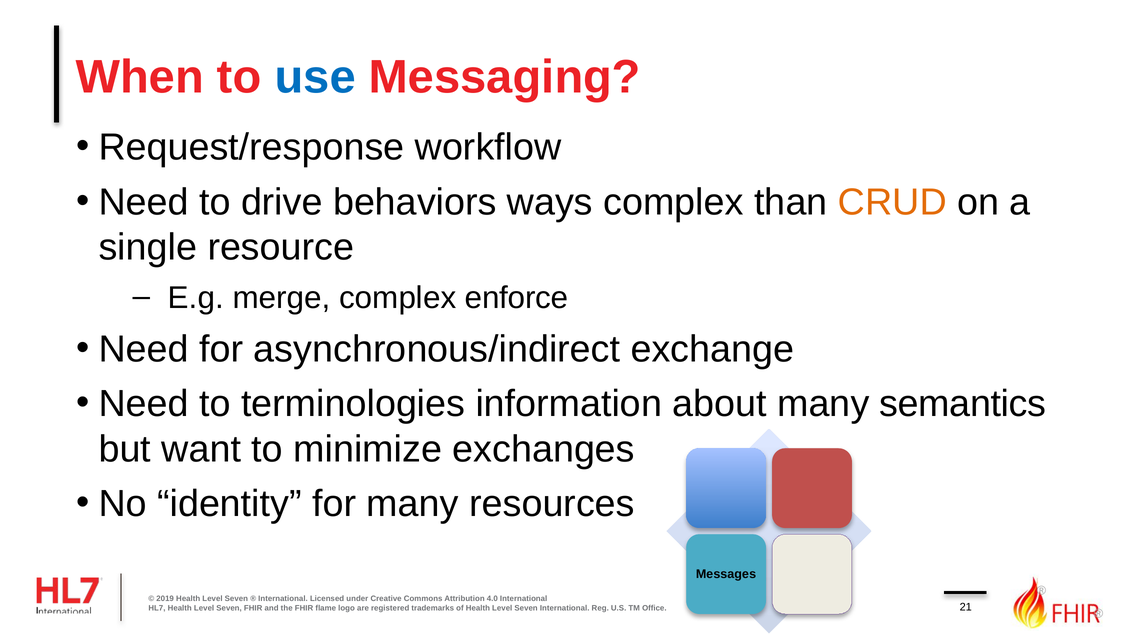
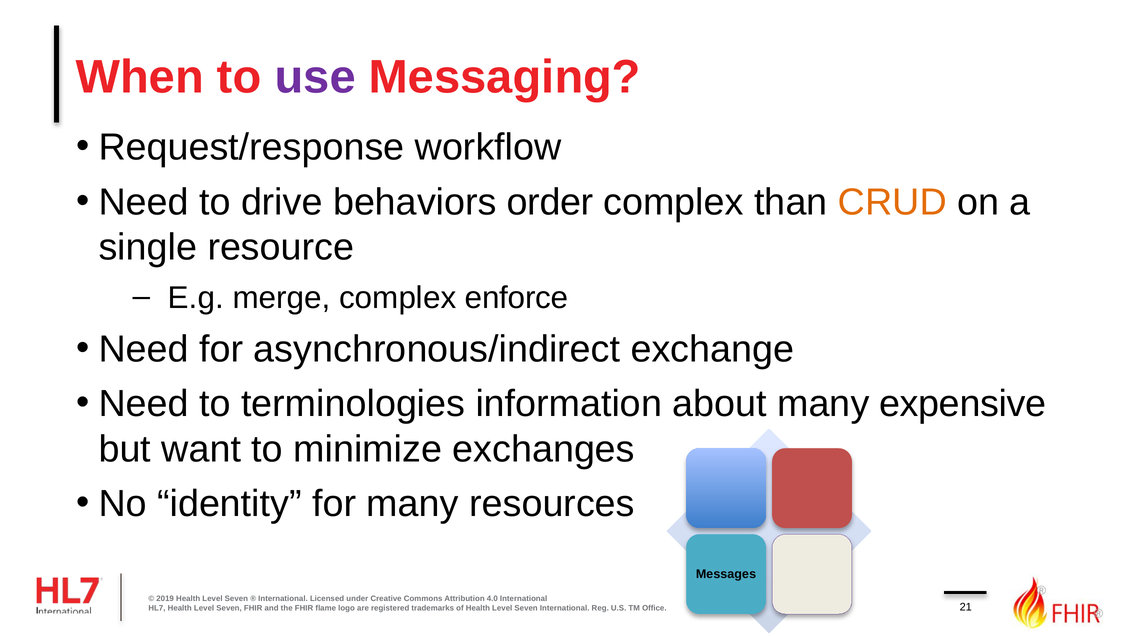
use colour: blue -> purple (315, 77)
ways: ways -> order (550, 202)
semantics: semantics -> expensive (963, 404)
